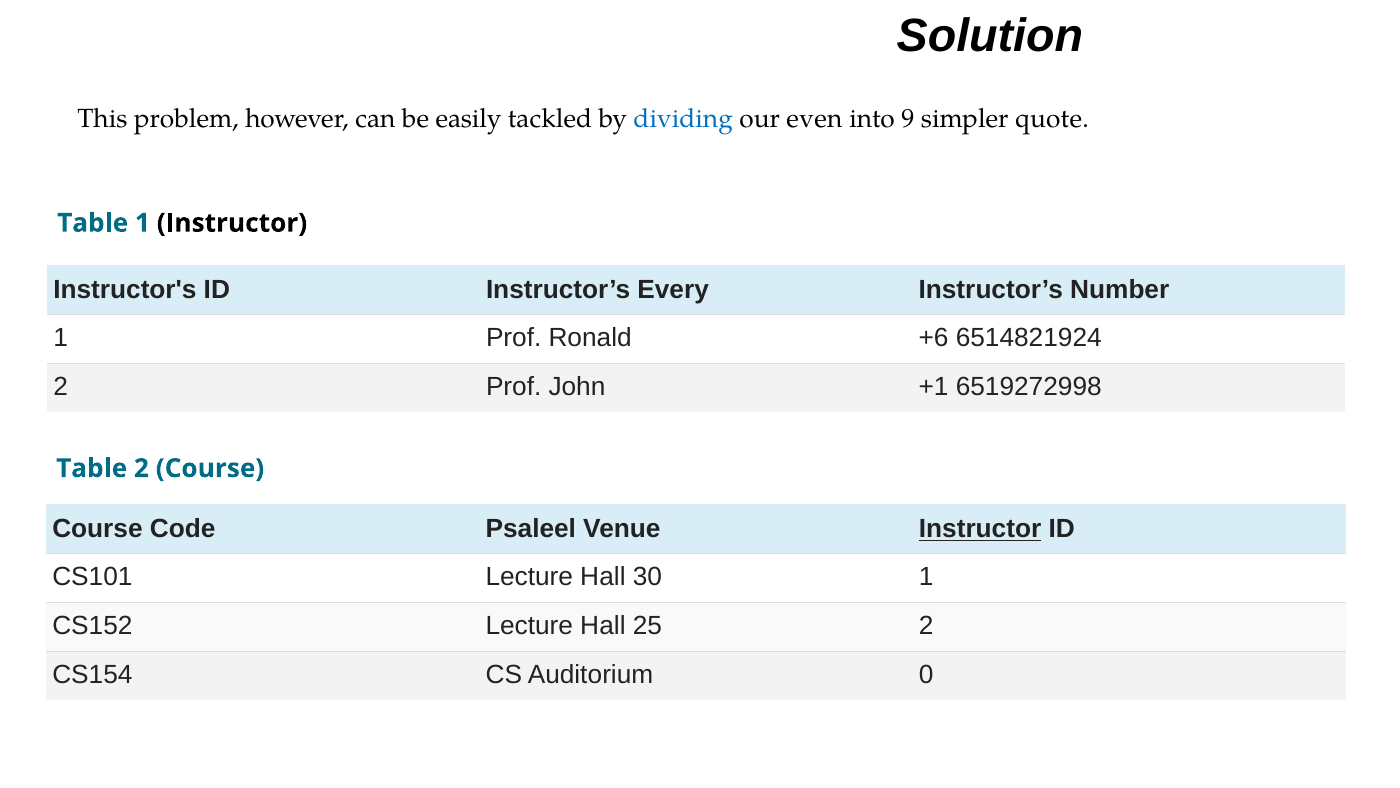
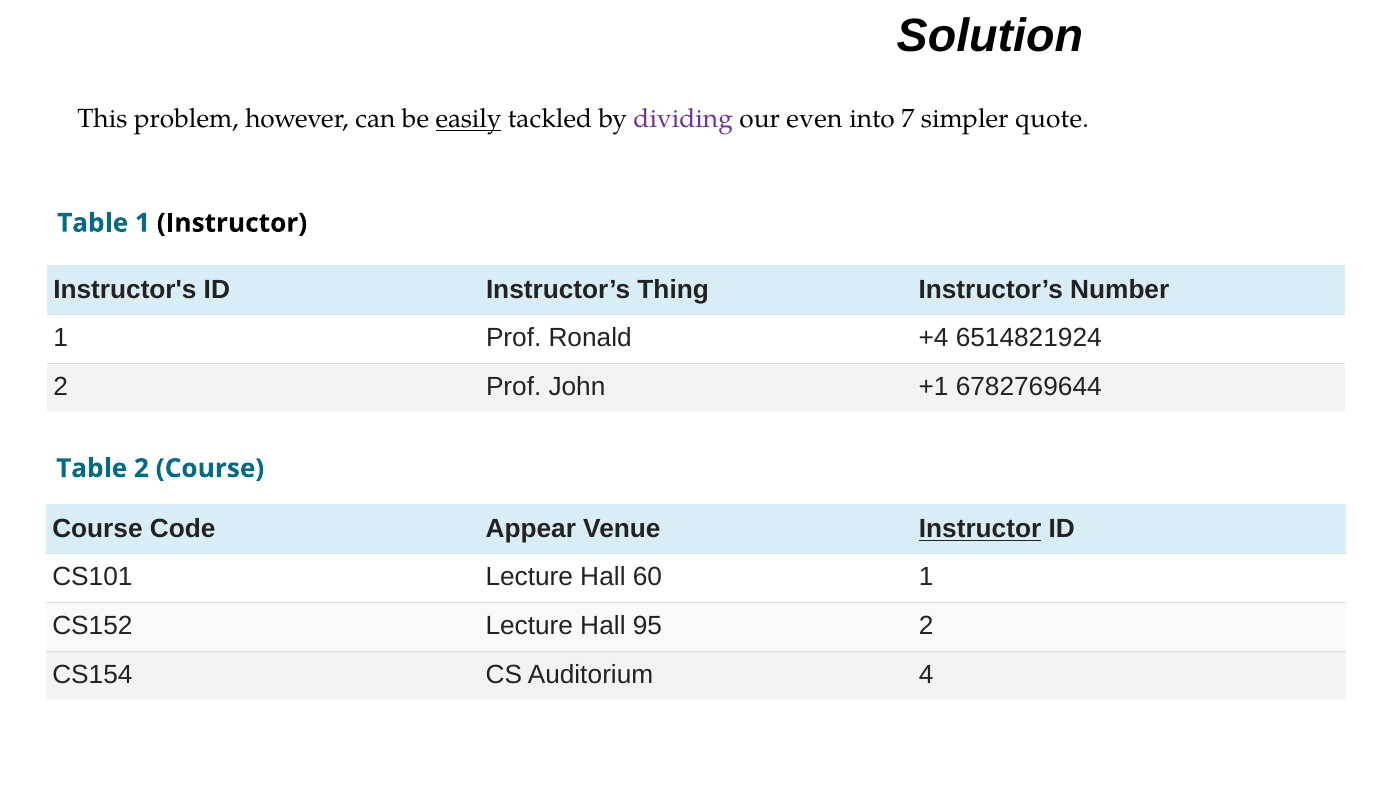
easily underline: none -> present (469, 119)
dividing colour: blue -> purple (683, 119)
9: 9 -> 7 (908, 119)
Every: Every -> Thing (673, 290)
+6: +6 -> +4 (934, 338)
6519272998: 6519272998 -> 6782769644 (1029, 387)
Psaleel: Psaleel -> Appear (531, 529)
30: 30 -> 60 (647, 577)
25: 25 -> 95 (647, 626)
0: 0 -> 4 (926, 675)
